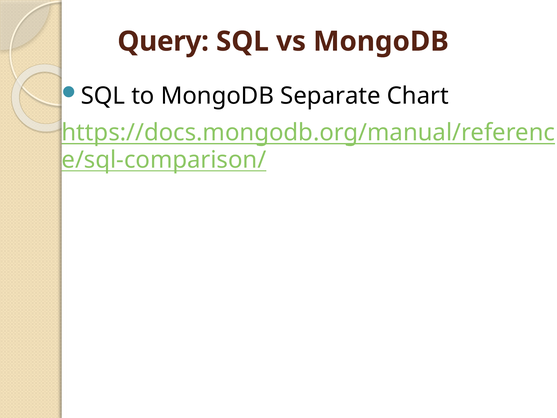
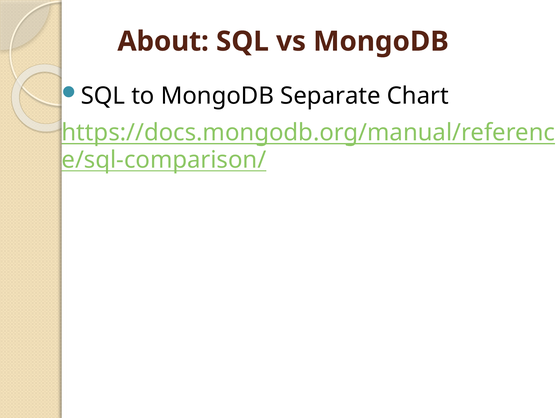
Query: Query -> About (163, 41)
